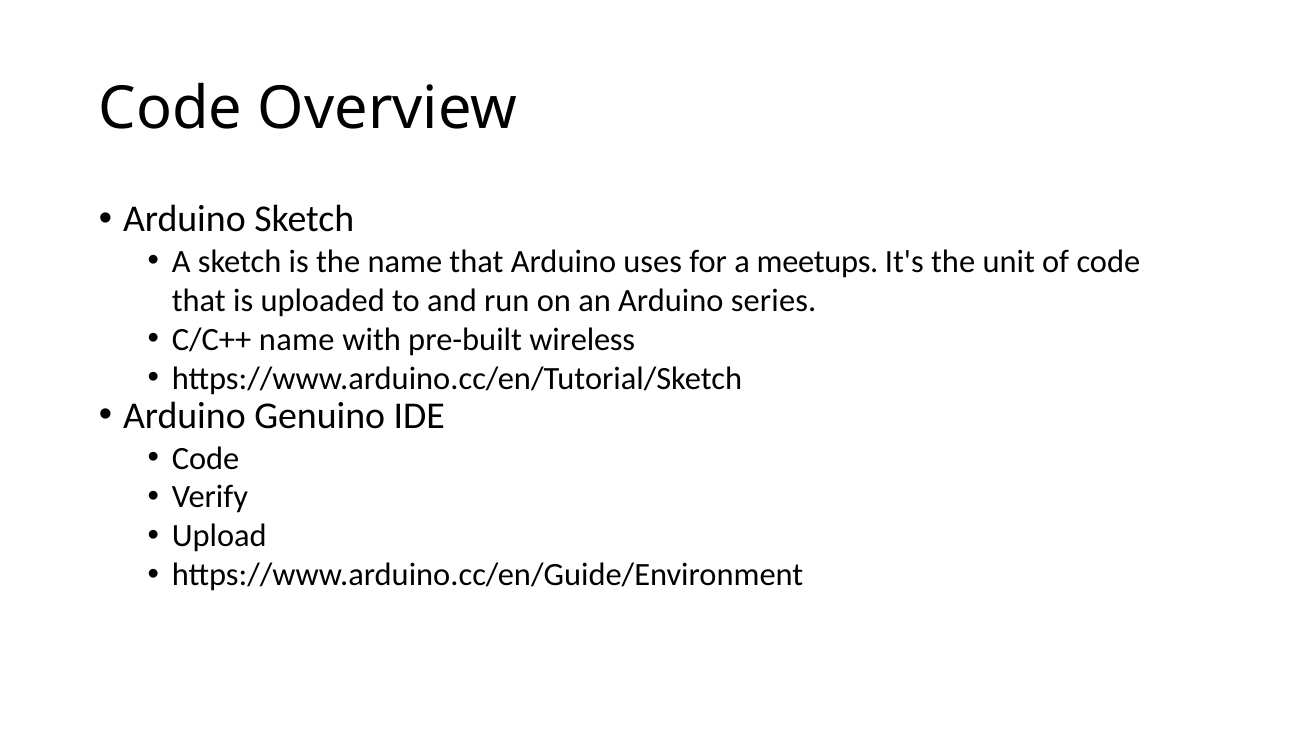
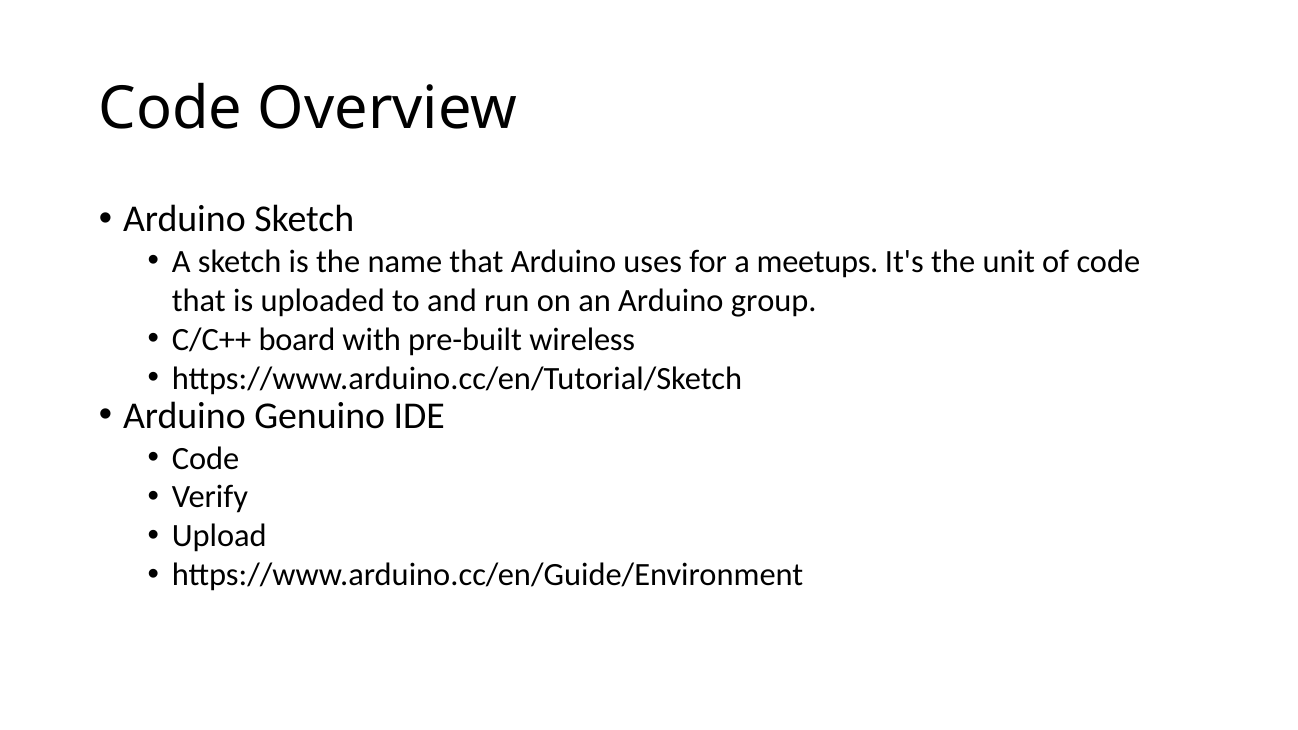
series: series -> group (774, 301)
C/C++ name: name -> board (297, 340)
